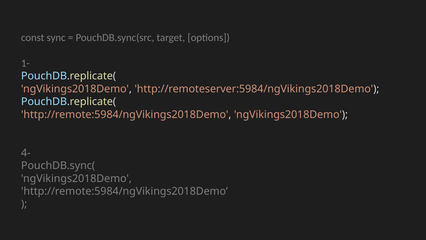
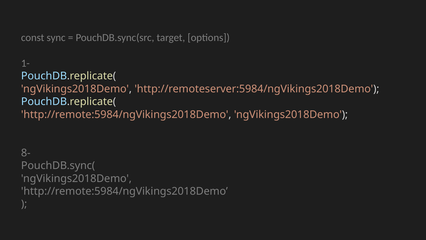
4-: 4- -> 8- (26, 153)
